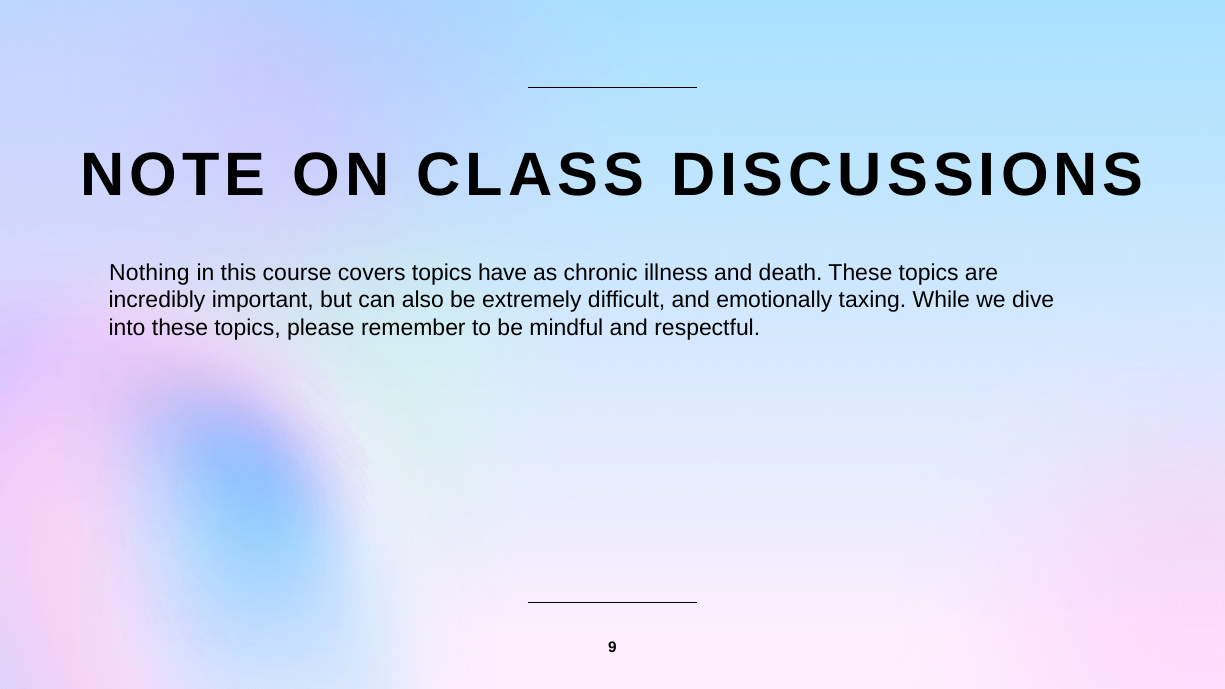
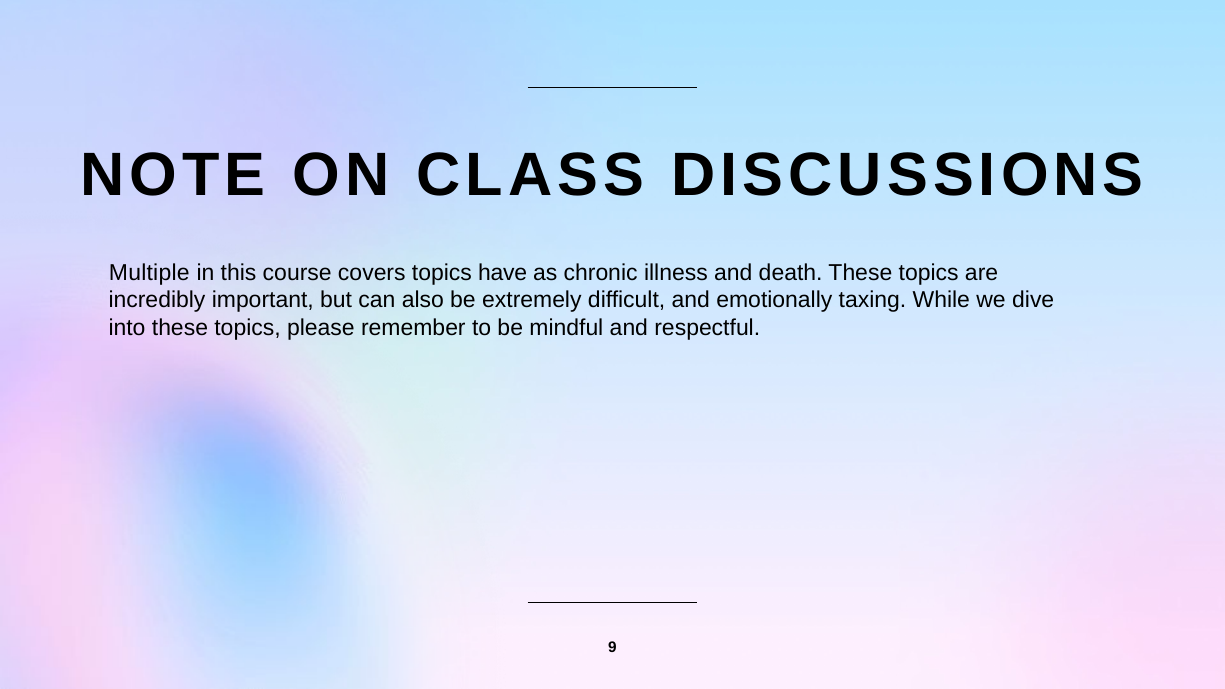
Nothing: Nothing -> Multiple (149, 273)
